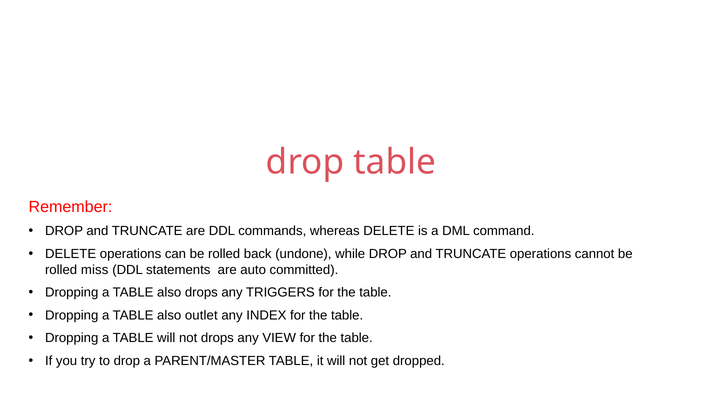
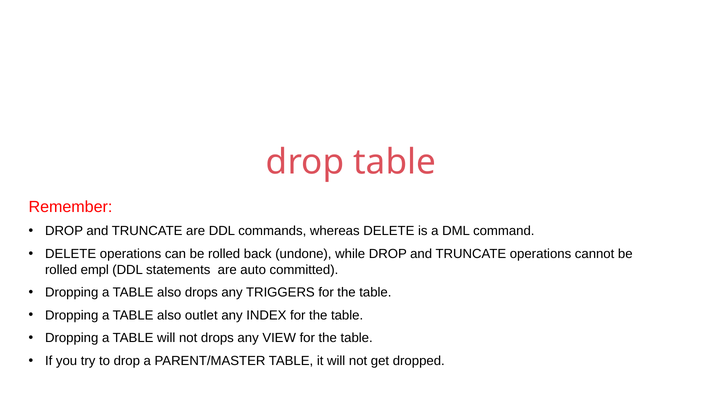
miss: miss -> empl (95, 270)
